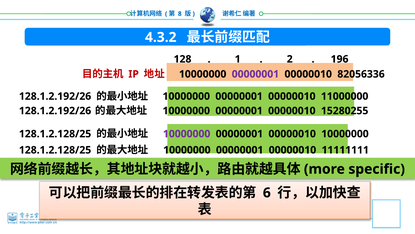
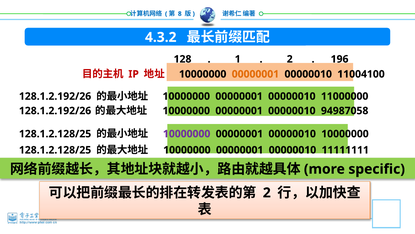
00000001 colour: purple -> orange (255, 74)
82056336: 82056336 -> 11004100 (361, 74)
15280255: 15280255 -> 94987058 (345, 111)
6: 6 -> 2 (267, 192)
